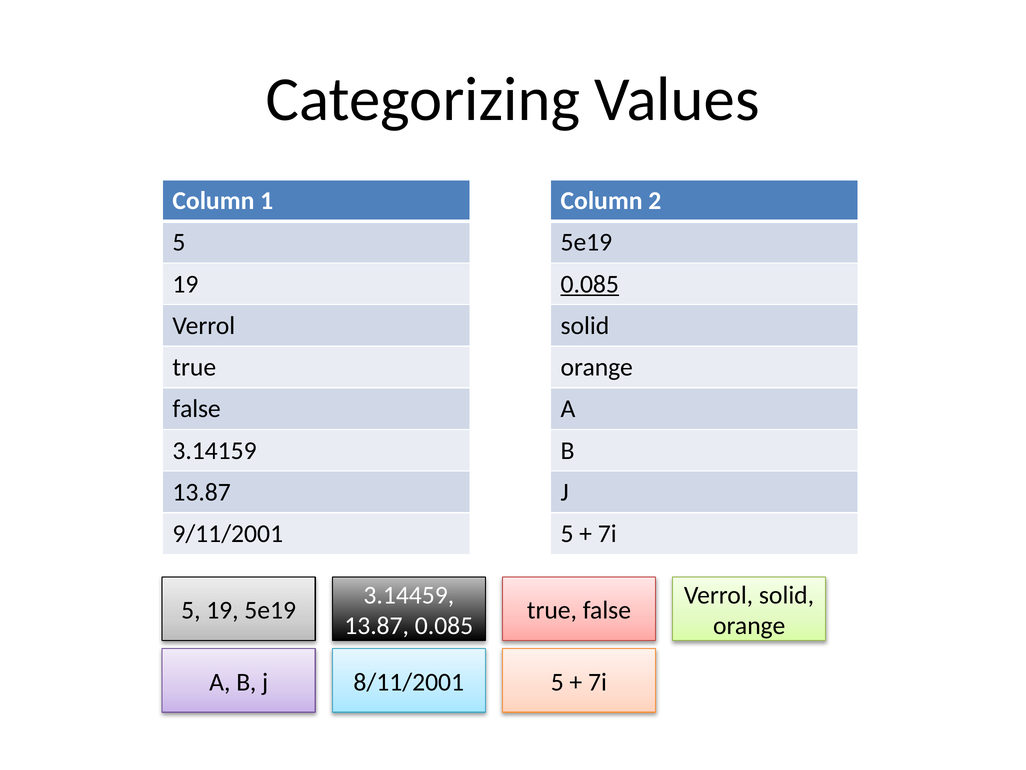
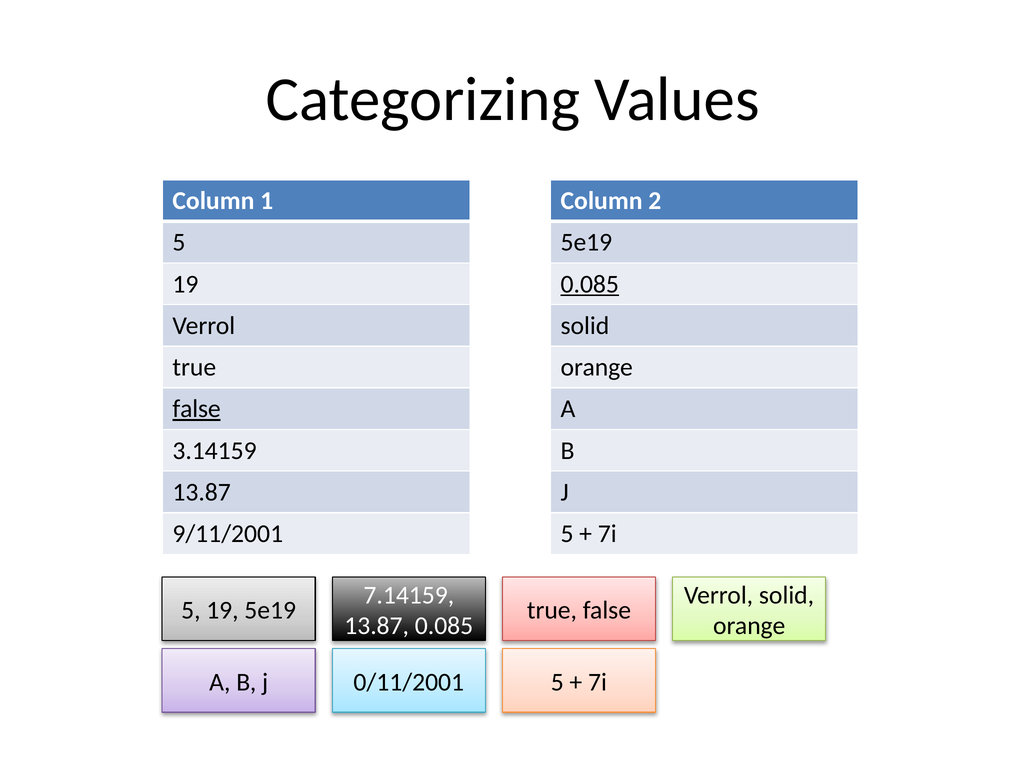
false underline: none -> present (197, 409)
3.14459: 3.14459 -> 7.14159 (409, 595)
8/11/2001: 8/11/2001 -> 0/11/2001 (409, 682)
